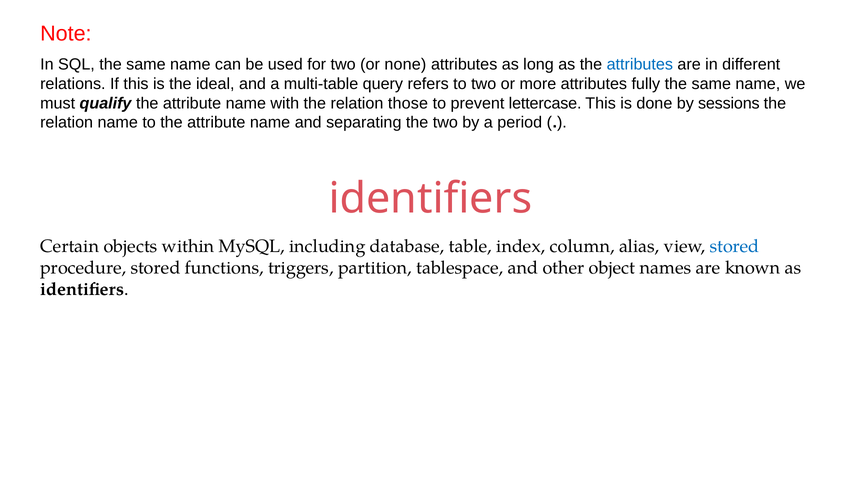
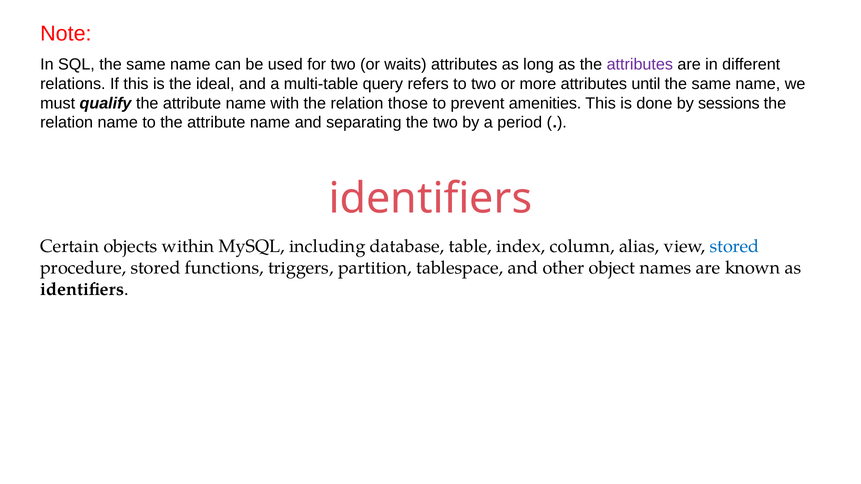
none: none -> waits (405, 65)
attributes colour: blue -> purple (640, 65)
fully: fully -> until (646, 84)
lettercase: lettercase -> amenities (545, 103)
